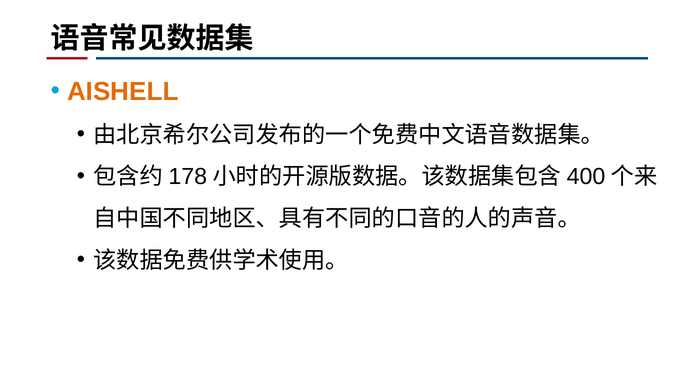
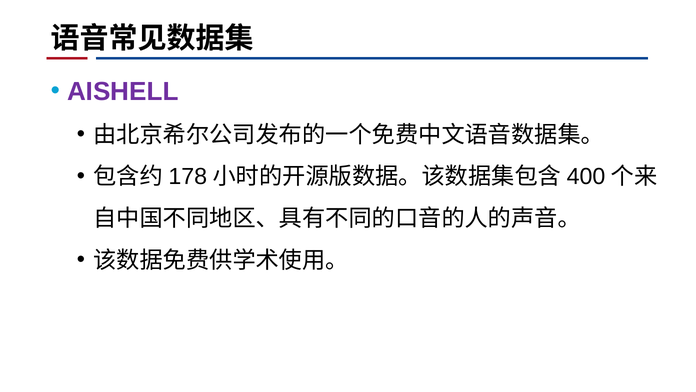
AISHELL colour: orange -> purple (123, 91)
